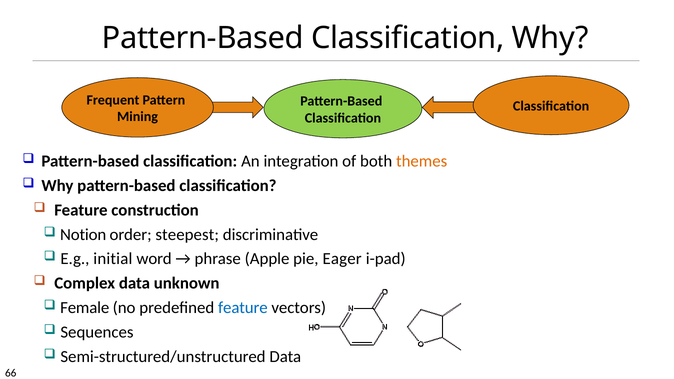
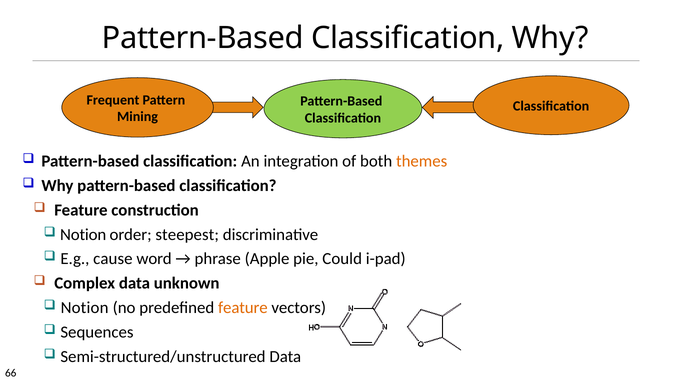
initial: initial -> cause (113, 259)
Eager: Eager -> Could (342, 259)
Female: Female -> Notion (85, 308)
feature colour: blue -> orange (243, 308)
